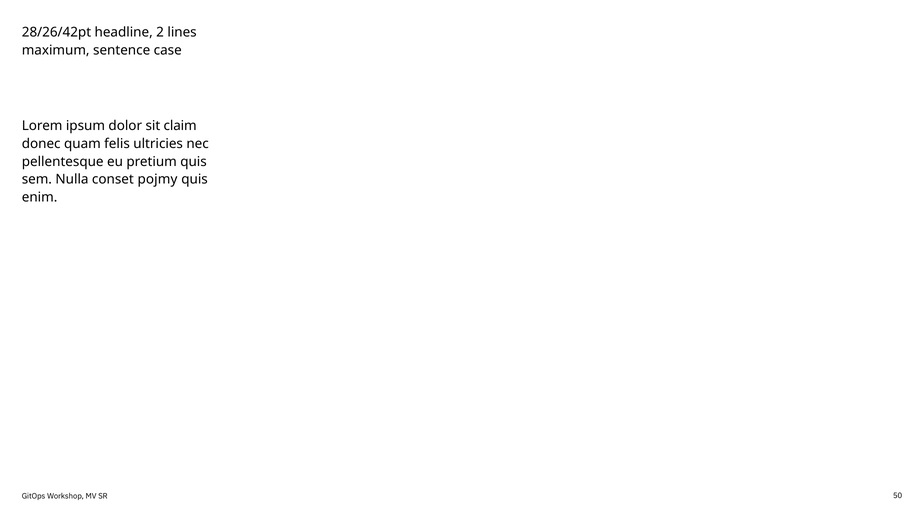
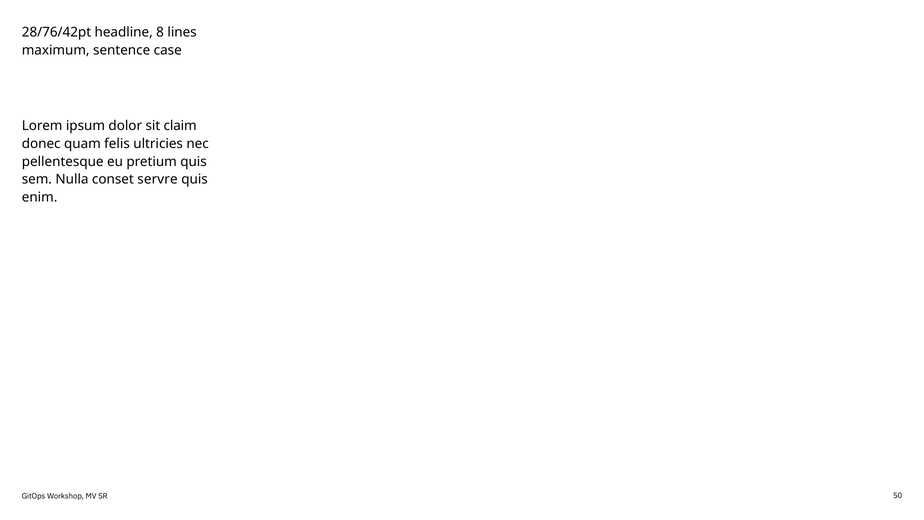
28/26/42pt: 28/26/42pt -> 28/76/42pt (56, 32)
2: 2 -> 8 (160, 32)
pojmy: pojmy -> servre (157, 179)
